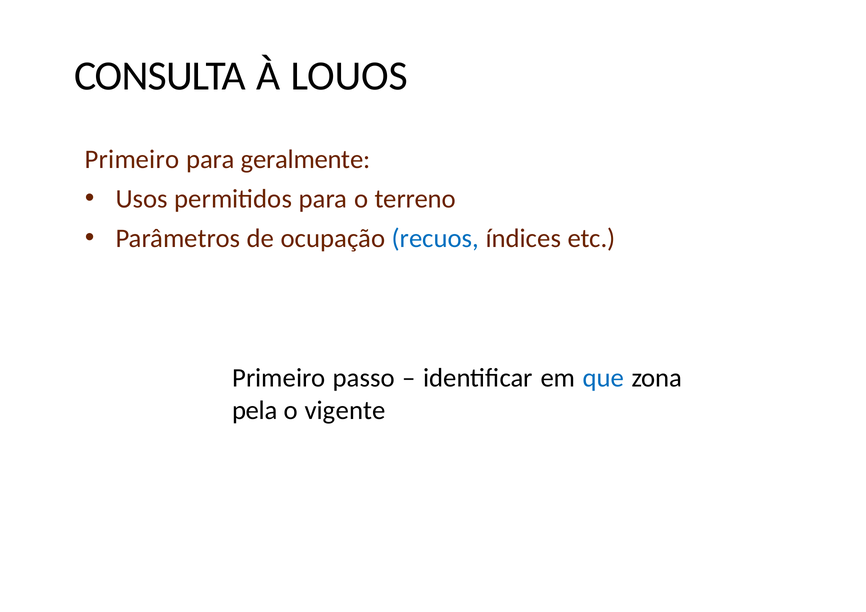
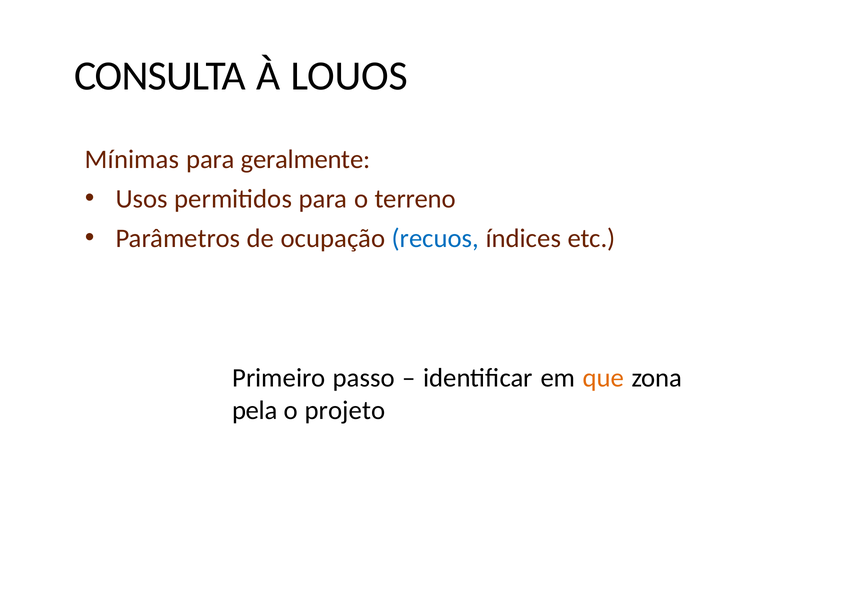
Primeiro: Primeiro -> Mínimas (132, 160)
que colour: blue -> orange (604, 378)
vigente: vigente -> projeto (345, 410)
